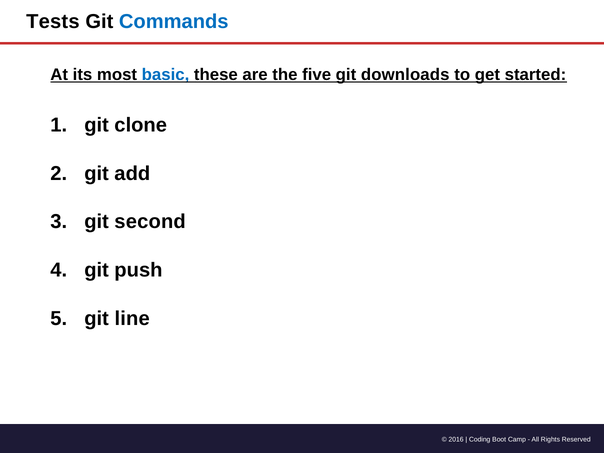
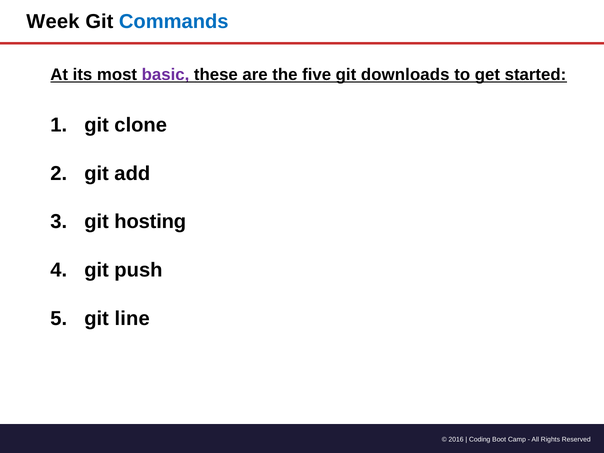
Tests: Tests -> Week (53, 21)
basic colour: blue -> purple (166, 75)
second: second -> hosting (150, 222)
